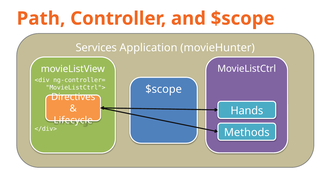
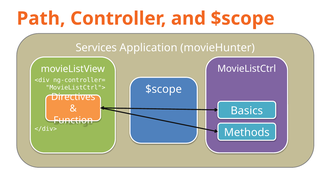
Hands: Hands -> Basics (247, 110)
Lifecycle: Lifecycle -> Function (73, 120)
